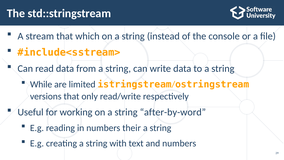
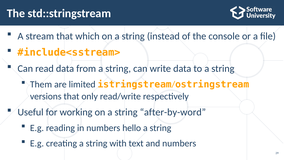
While: While -> Them (41, 84)
their: their -> hello (132, 128)
